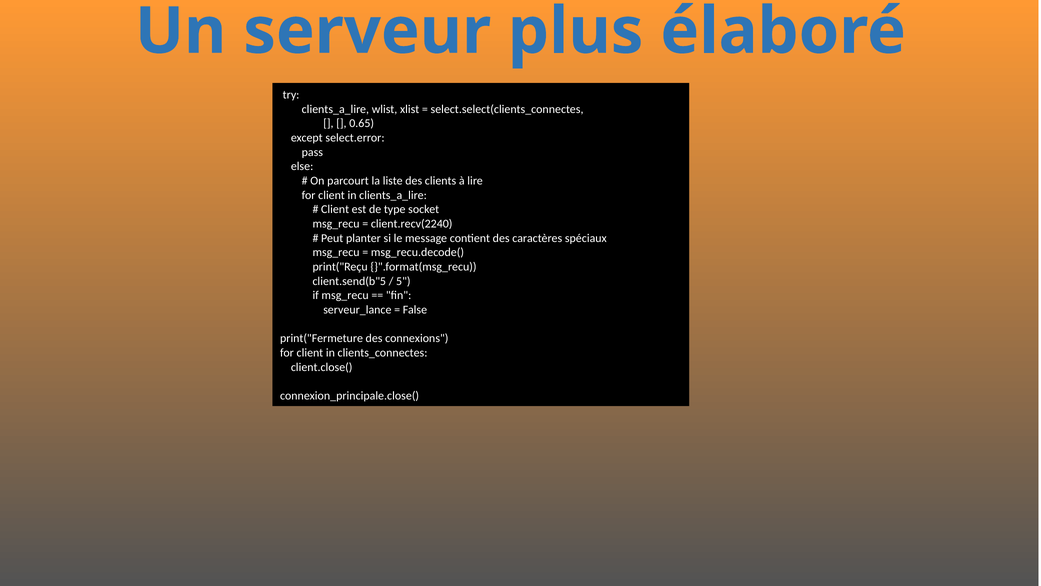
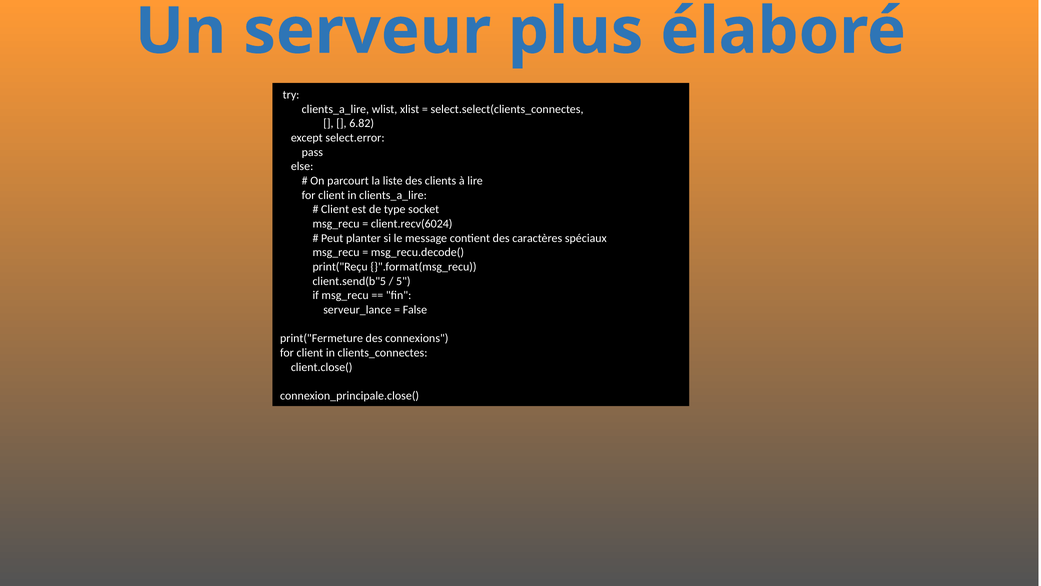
0.65: 0.65 -> 6.82 (362, 123)
client.recv(2240: client.recv(2240 -> client.recv(6024 (412, 224)
